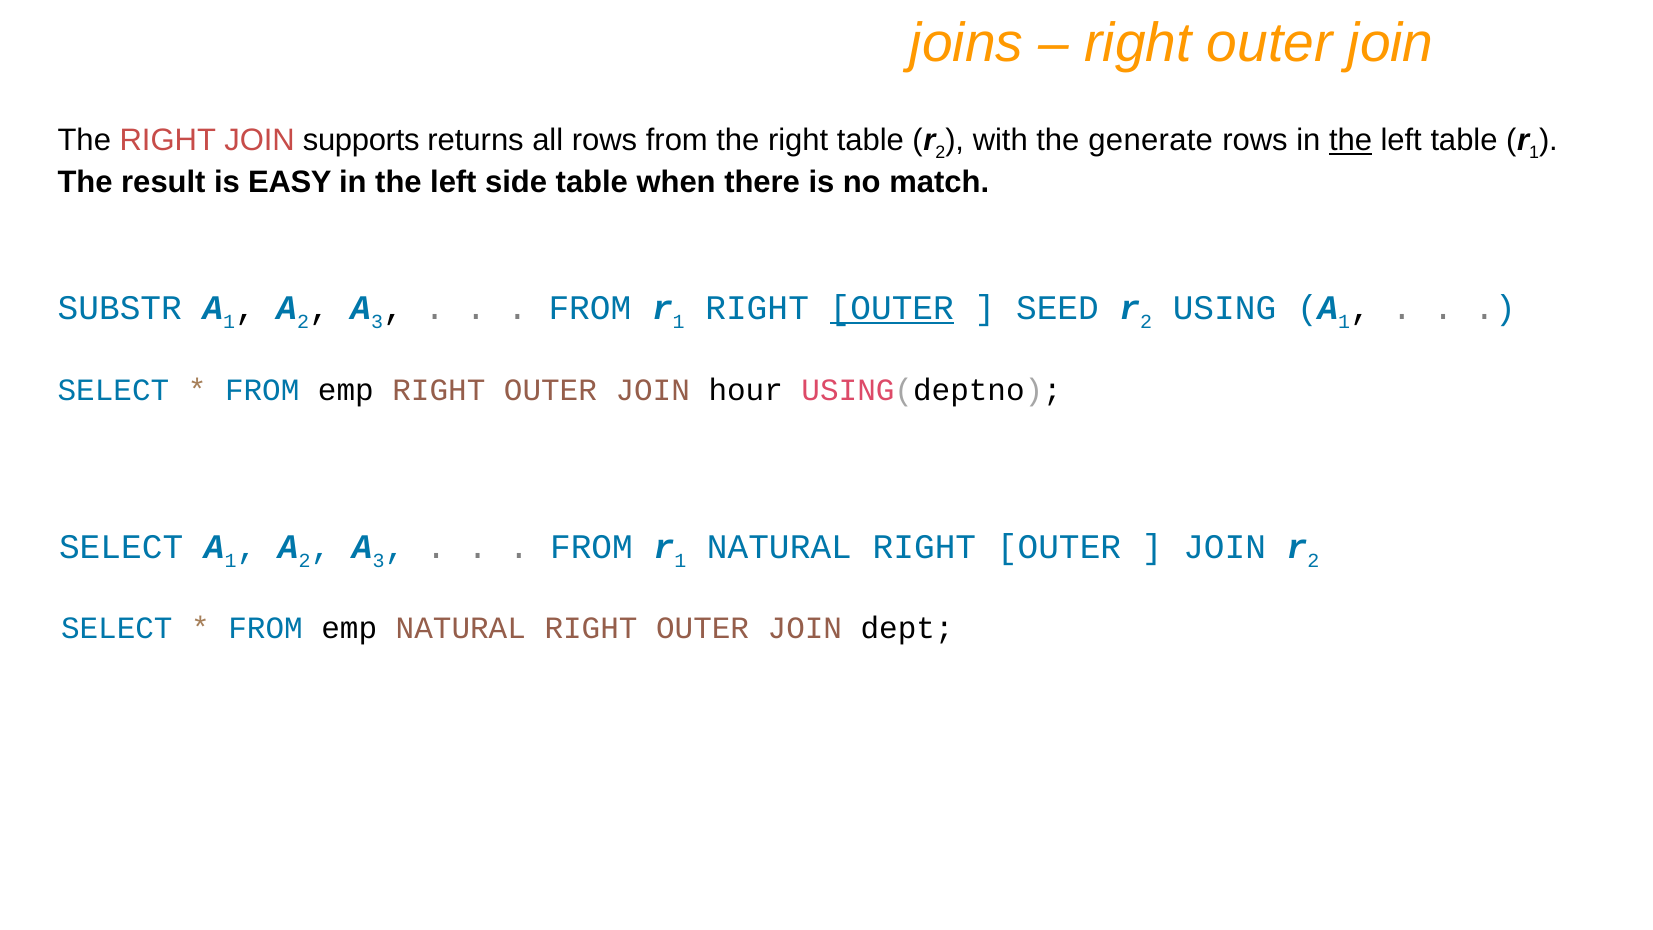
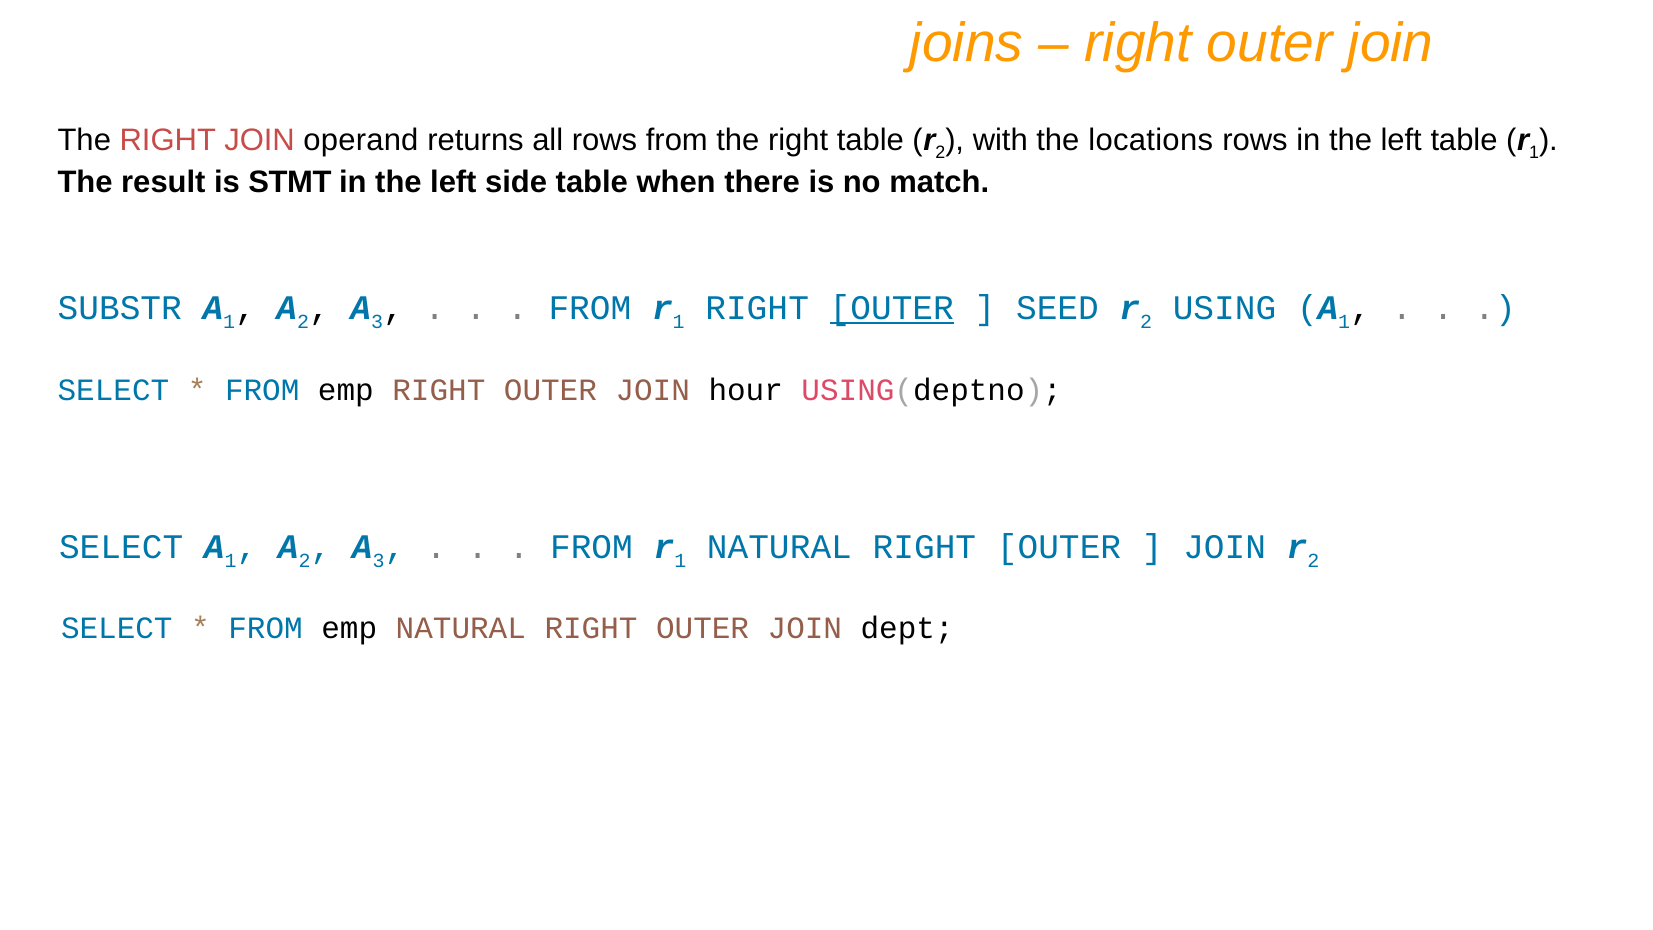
supports: supports -> operand (361, 140)
generate: generate -> locations (1151, 140)
the underline: present -> none (1351, 140)
EASY: EASY -> STMT (290, 183)
